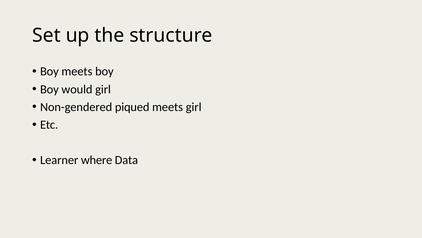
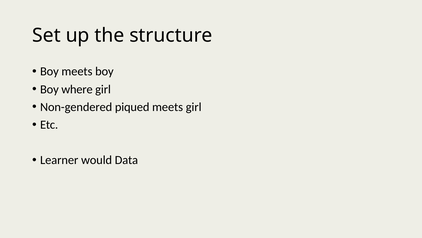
would: would -> where (77, 89)
where: where -> would (97, 160)
